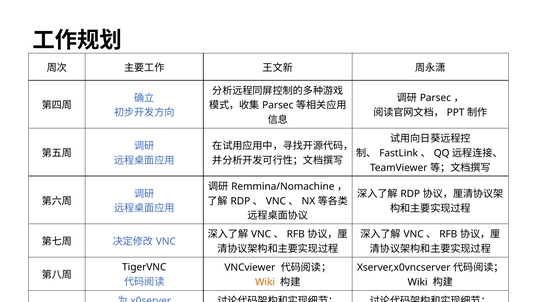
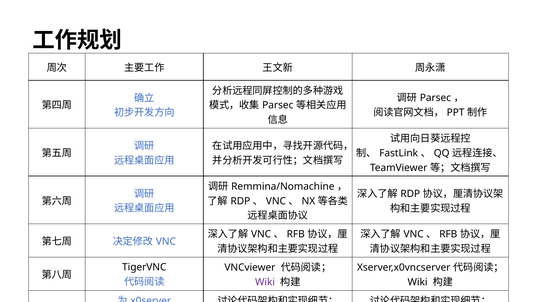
Wiki colour: orange -> purple (265, 282)
